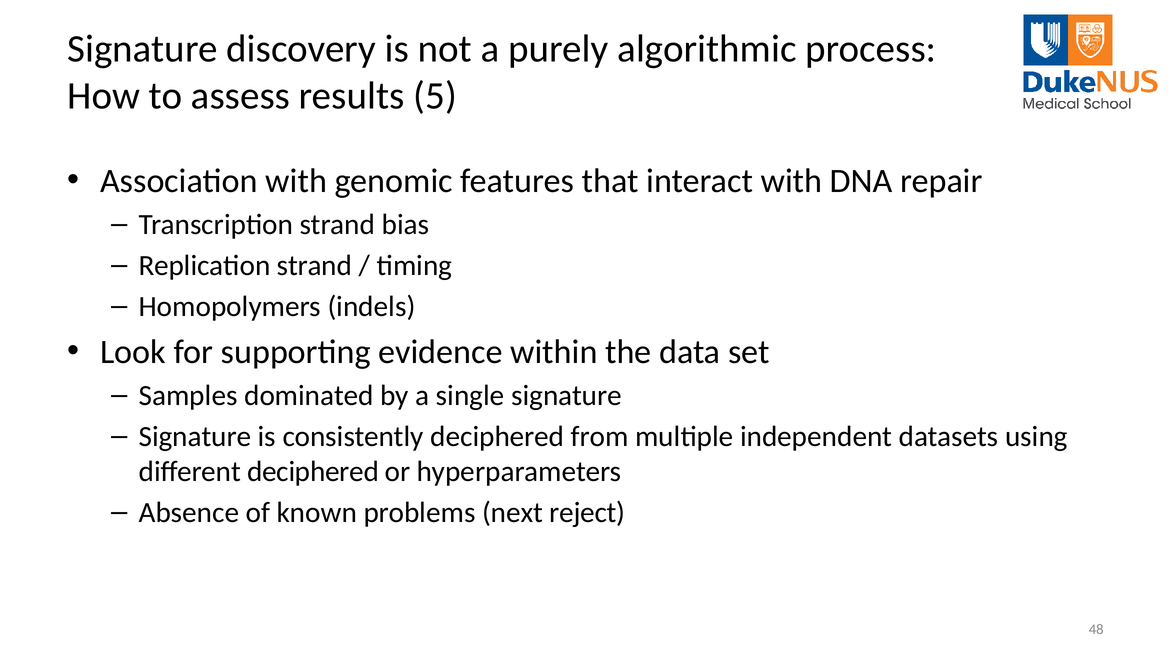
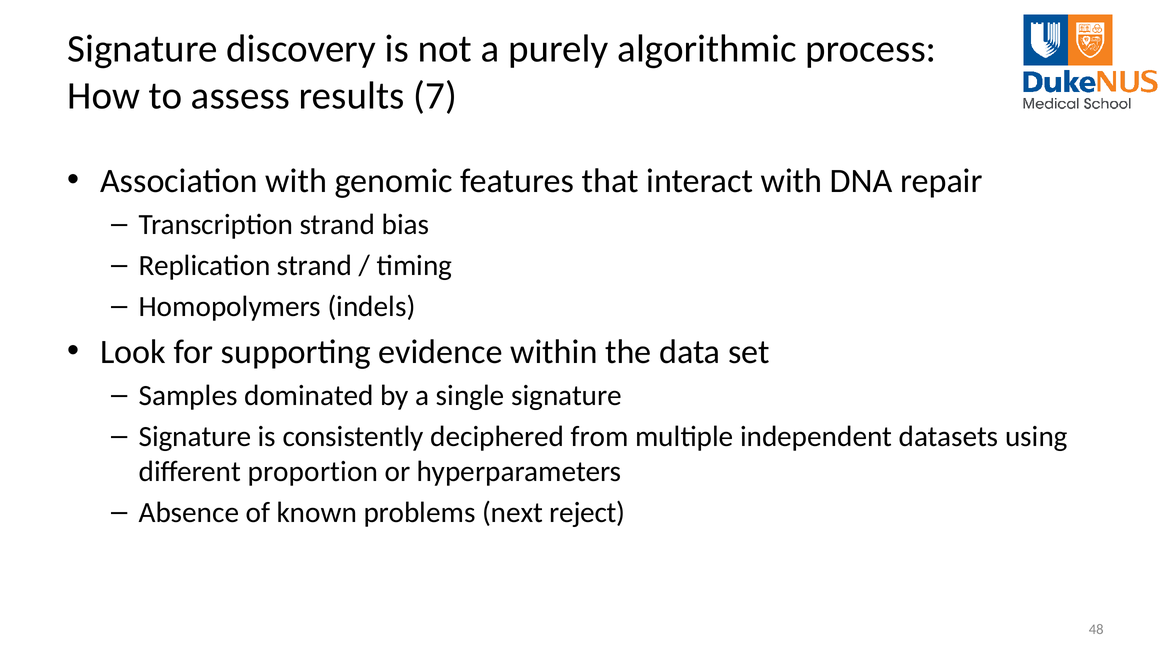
results 5: 5 -> 7 (435, 96)
different deciphered: deciphered -> proportion (313, 471)
